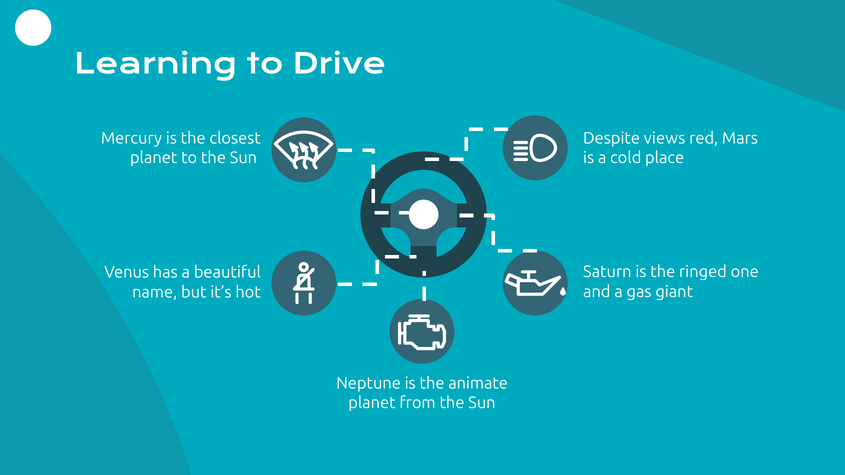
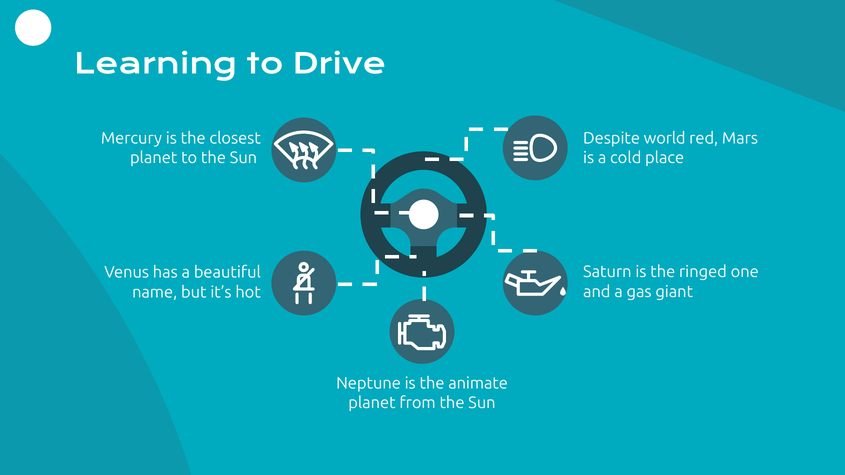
views: views -> world (665, 138)
